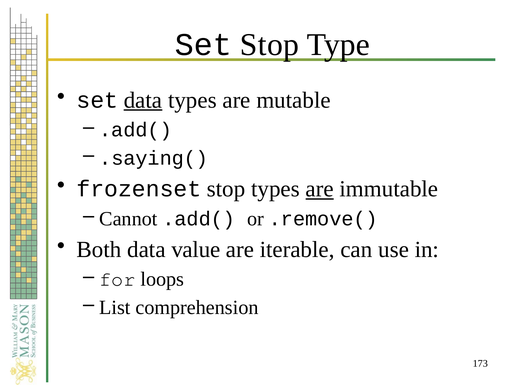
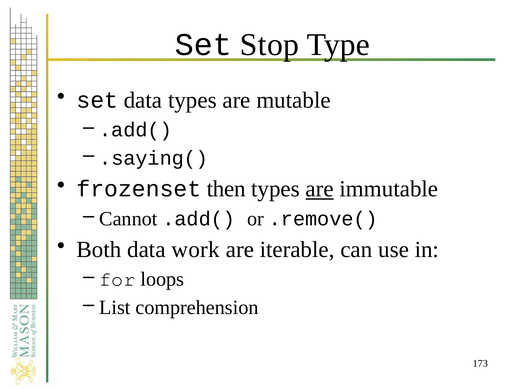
data underline: present -> none (143, 100)
frozenset stop: stop -> then (226, 189)
value: value -> work (196, 250)
